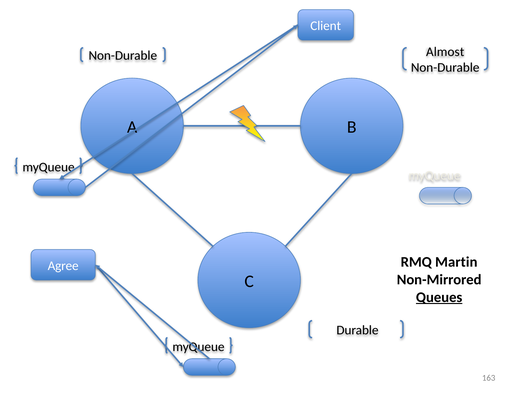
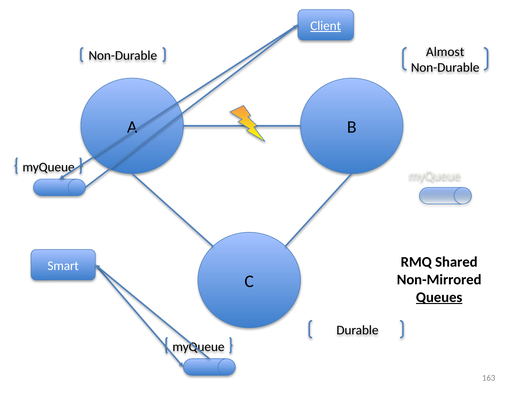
Client underline: none -> present (326, 26)
Martin: Martin -> Shared (456, 261)
Agree: Agree -> Smart (63, 265)
